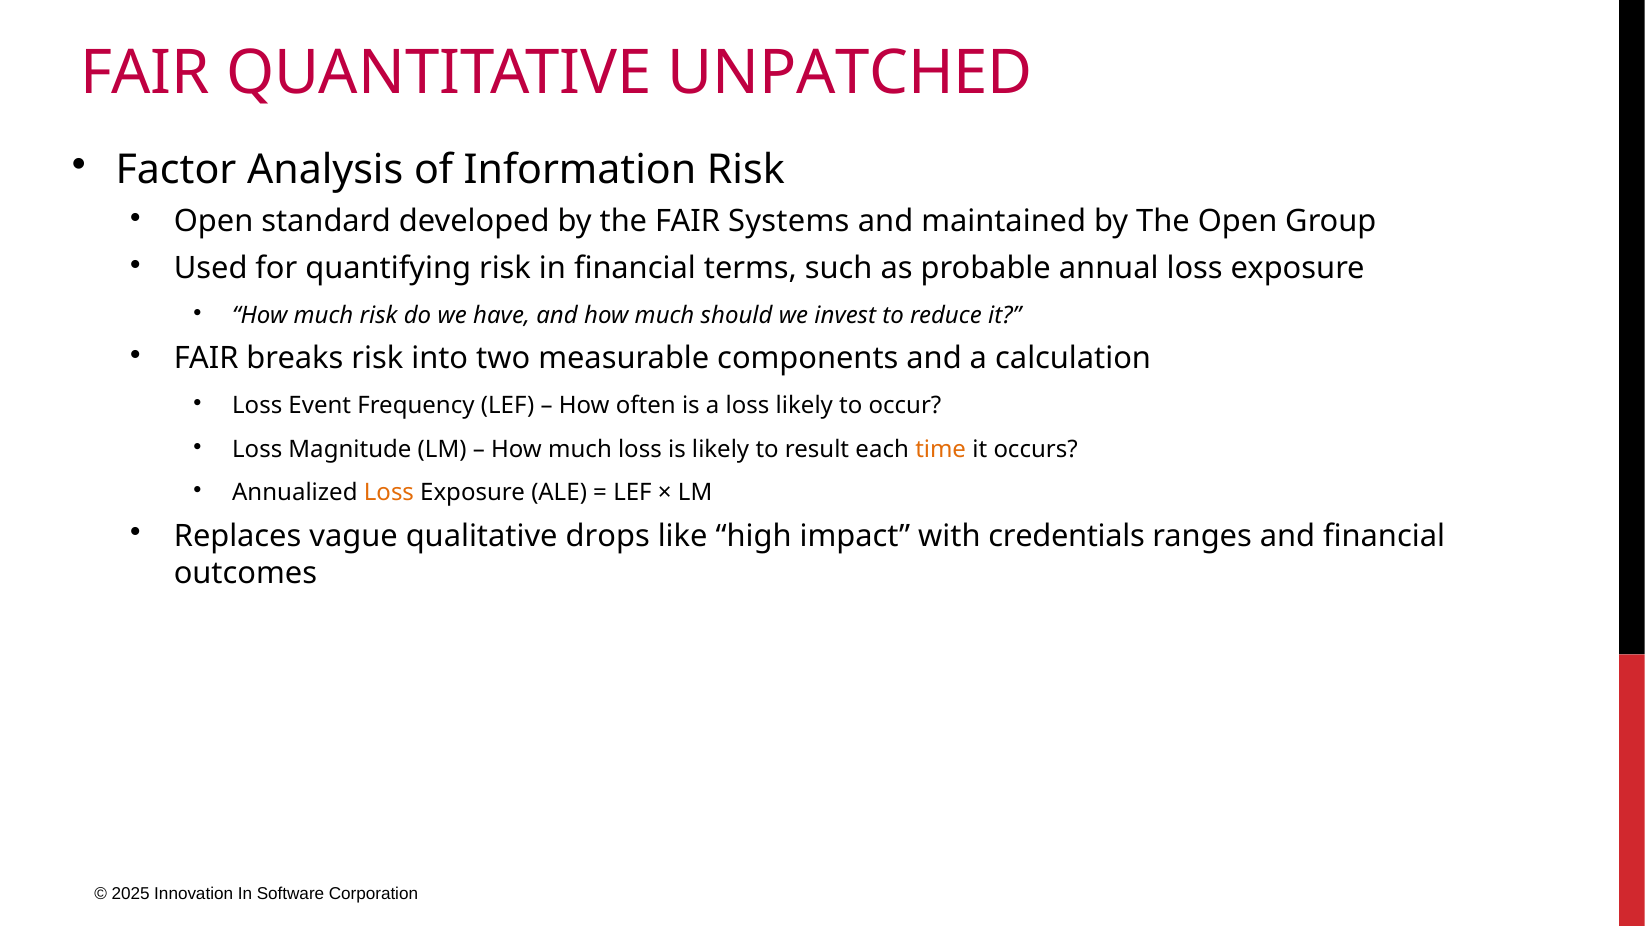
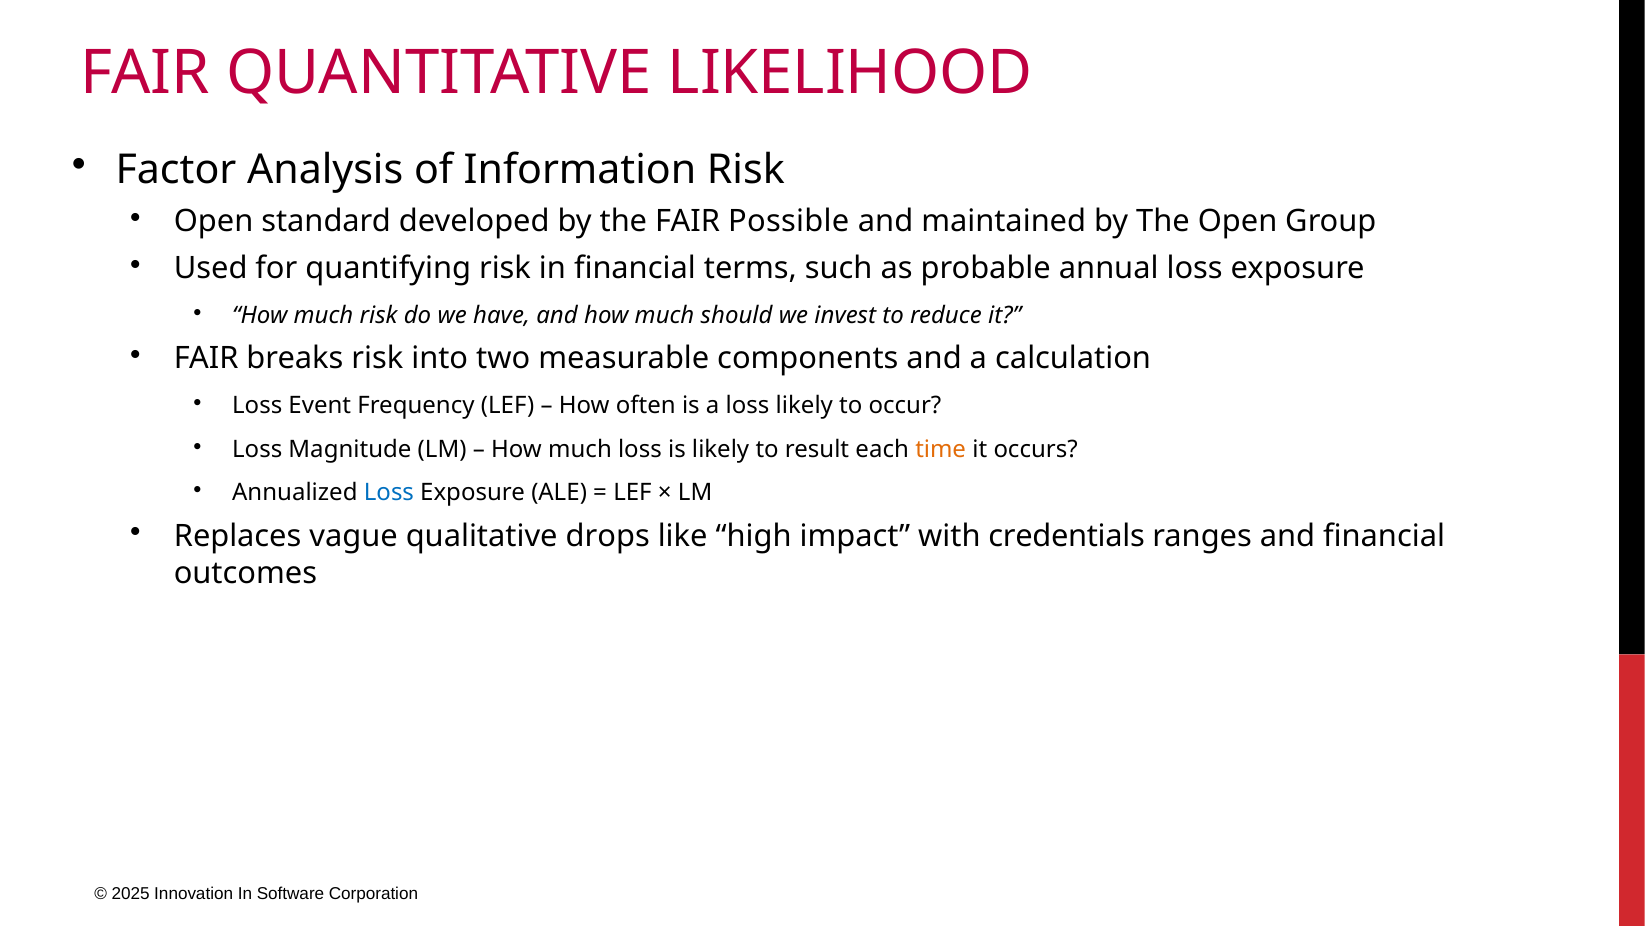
UNPATCHED: UNPATCHED -> LIKELIHOOD (850, 73)
Systems: Systems -> Possible (789, 222)
Loss colour: orange -> blue (389, 492)
